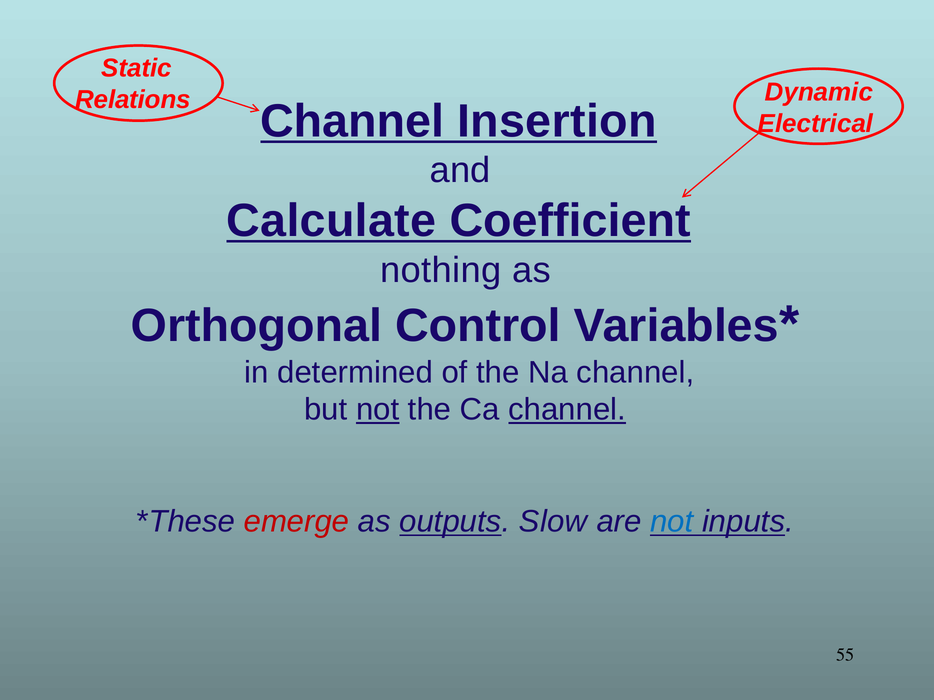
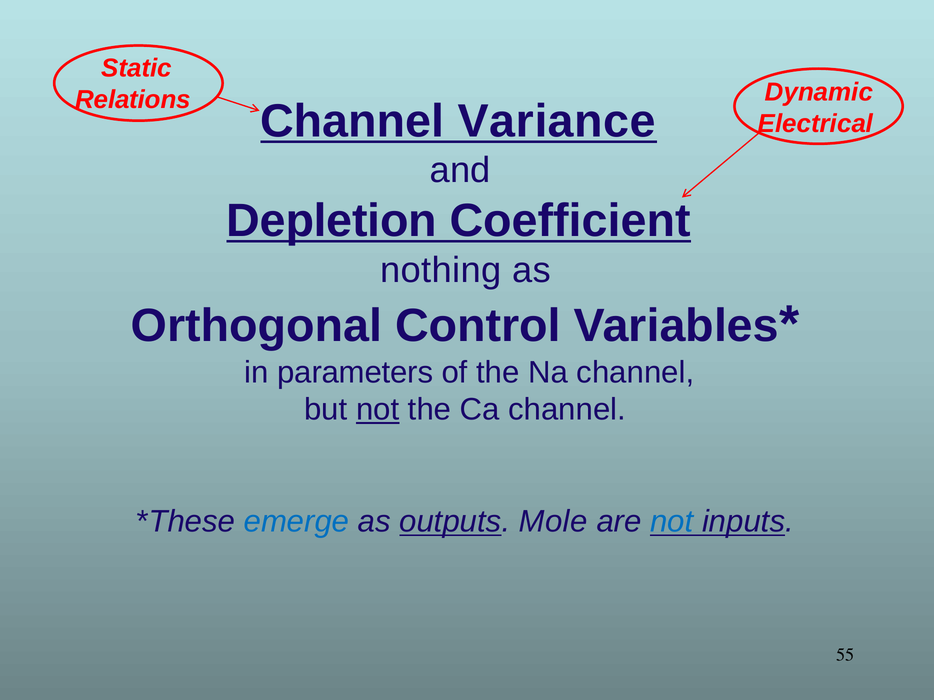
Insertion: Insertion -> Variance (557, 121)
Calculate: Calculate -> Depletion (332, 221)
determined: determined -> parameters (355, 373)
channel underline: present -> none (567, 410)
emerge colour: red -> blue (296, 522)
Slow: Slow -> Mole (553, 522)
